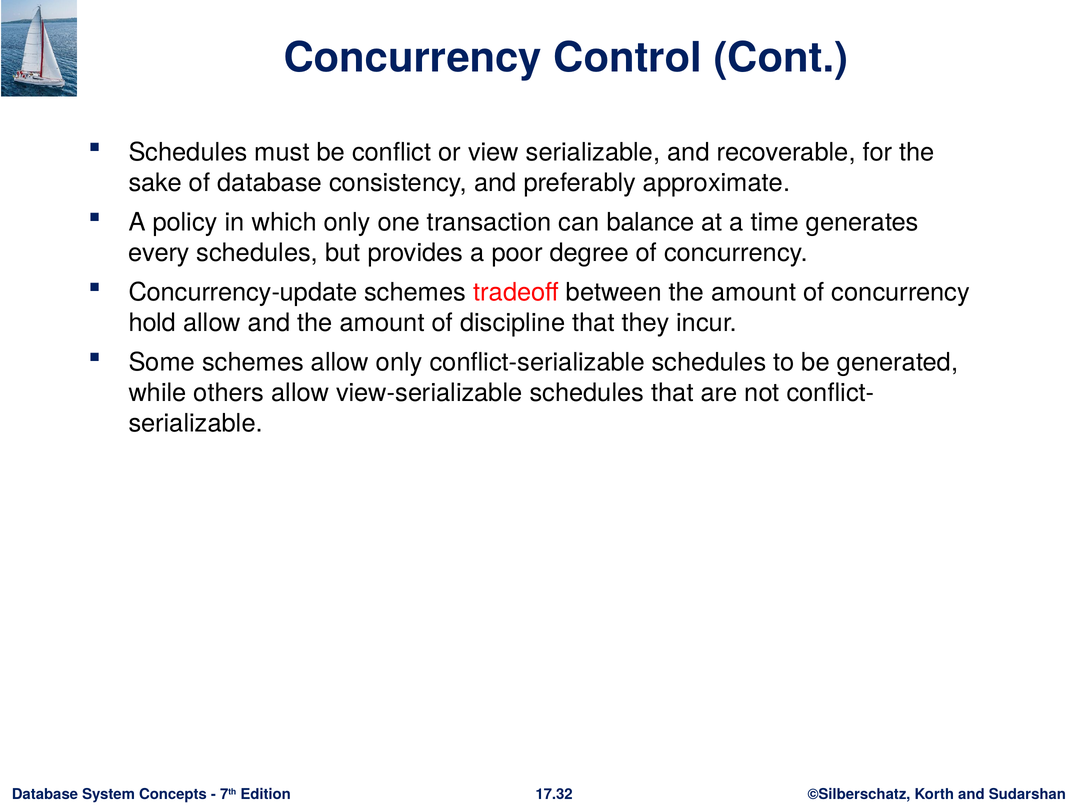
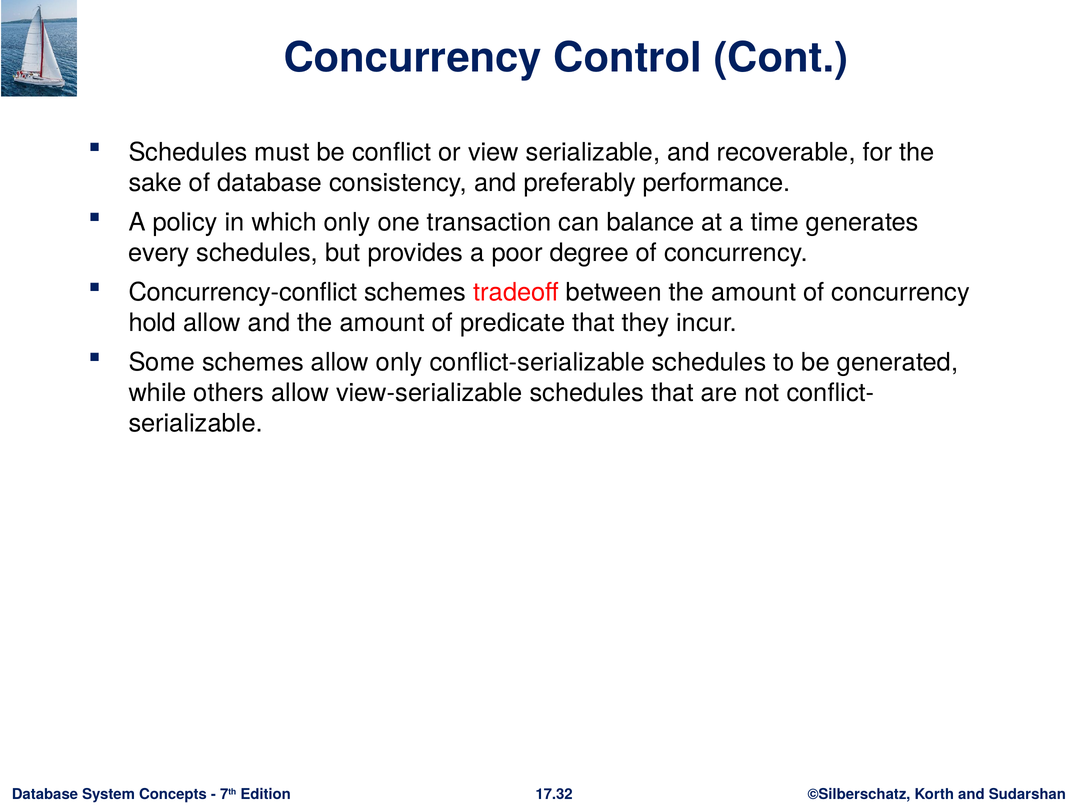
approximate: approximate -> performance (717, 183)
Concurrency-update: Concurrency-update -> Concurrency-conflict (243, 292)
discipline: discipline -> predicate (513, 323)
